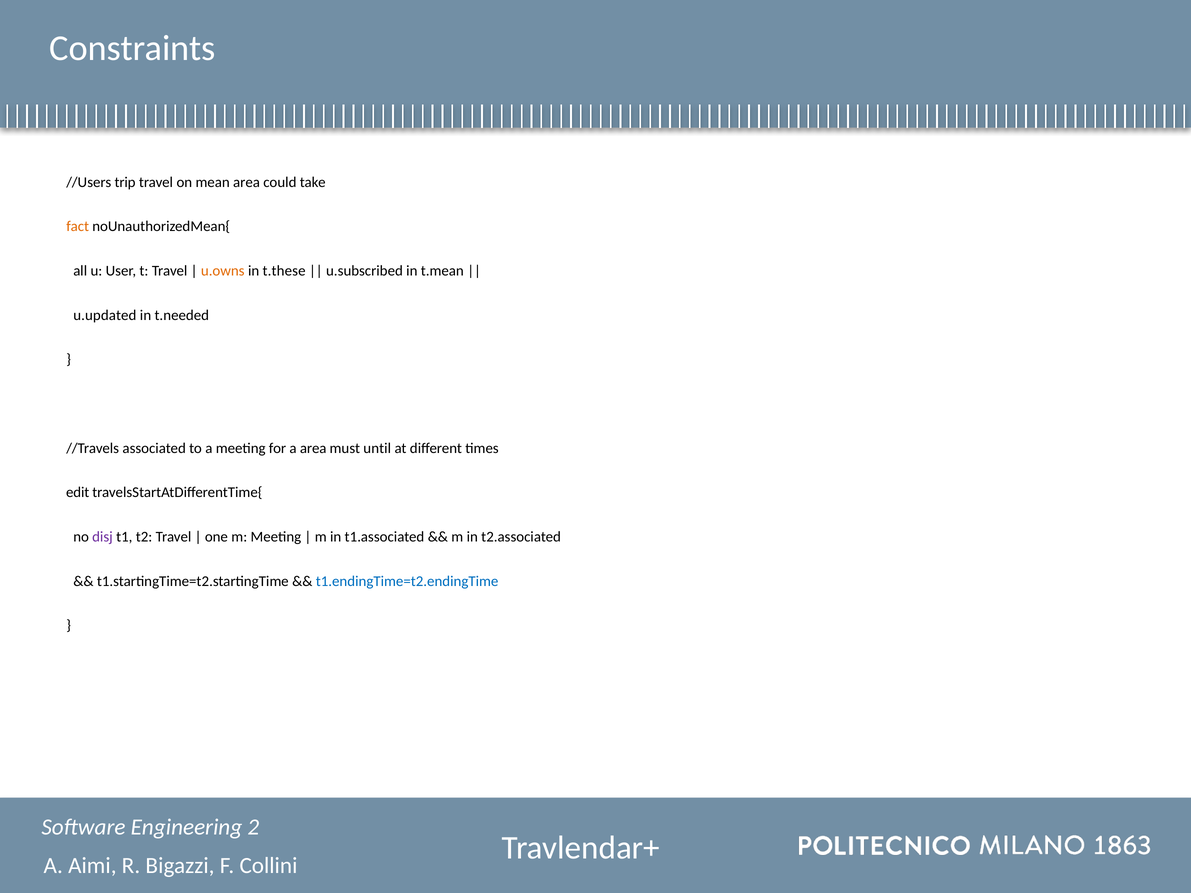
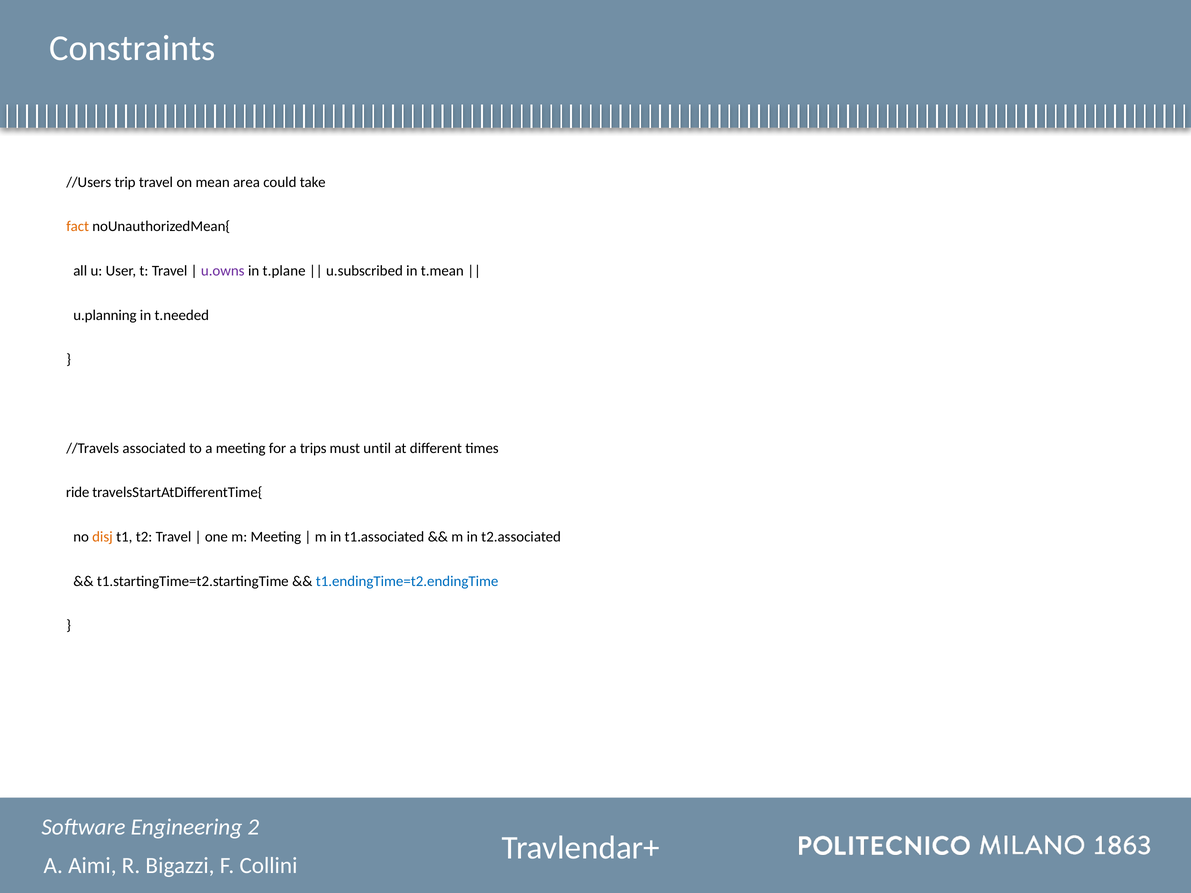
u.owns colour: orange -> purple (223, 271)
t.these: t.these -> t.plane (284, 271)
u.updated: u.updated -> u.planning (105, 315)
a area: area -> trips (313, 448)
edit: edit -> ride (78, 493)
disj colour: purple -> orange (102, 537)
